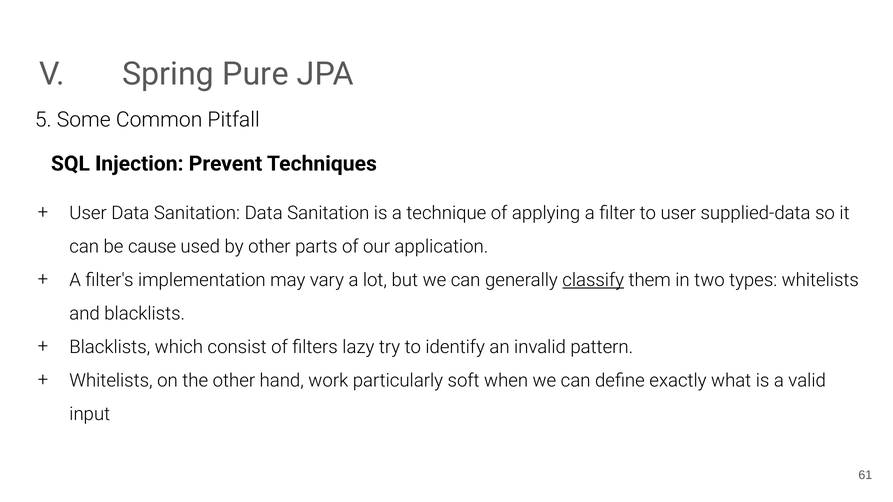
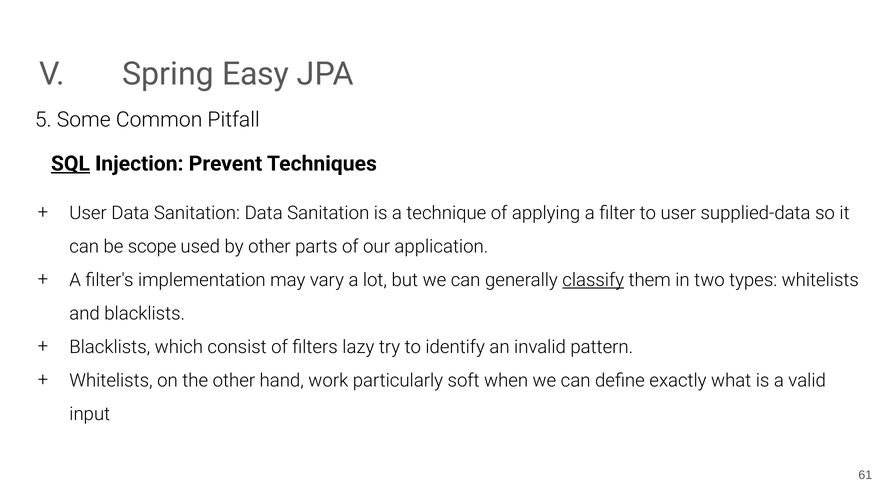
Pure: Pure -> Easy (256, 74)
SQL underline: none -> present (70, 164)
cause: cause -> scope (152, 247)
